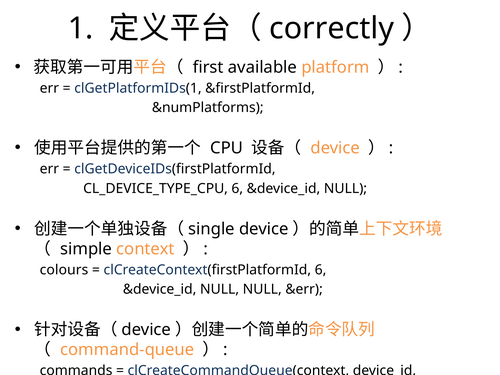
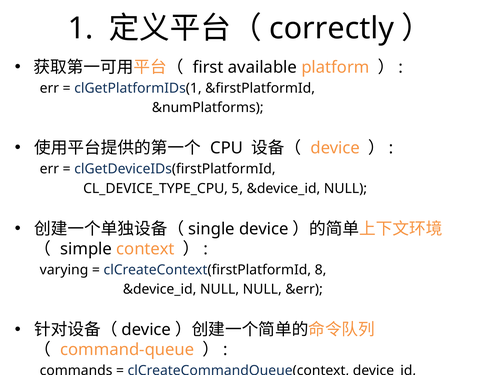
CL_DEVICE_TYPE_CPU 6: 6 -> 5 (237, 188)
colours: colours -> varying (64, 270)
clCreateContext(firstPlatformId 6: 6 -> 8 (321, 270)
